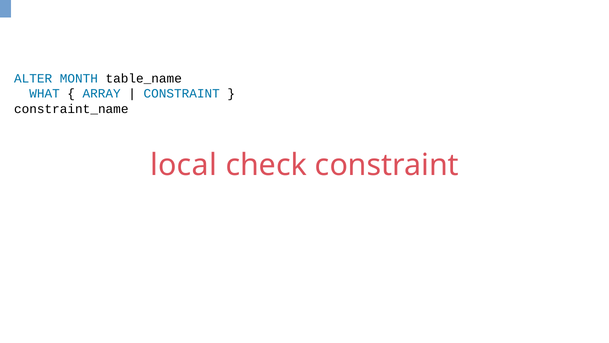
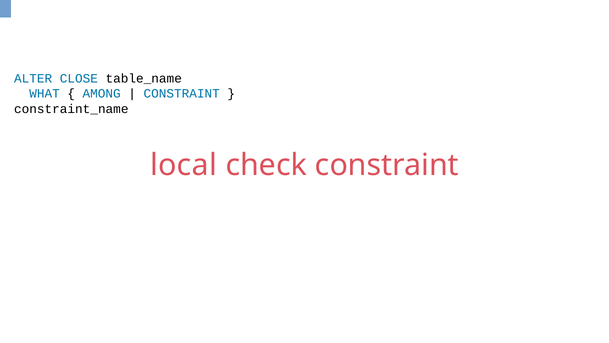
MONTH: MONTH -> CLOSE (79, 78)
ARRAY: ARRAY -> AMONG (102, 94)
